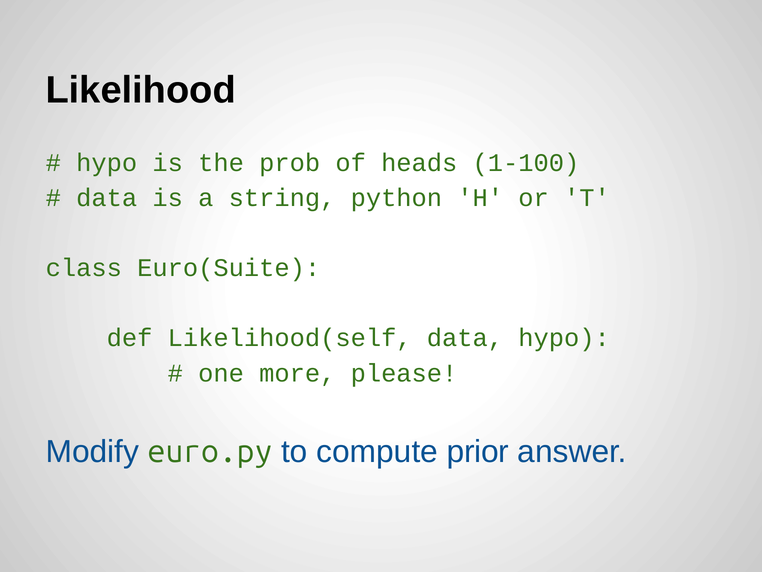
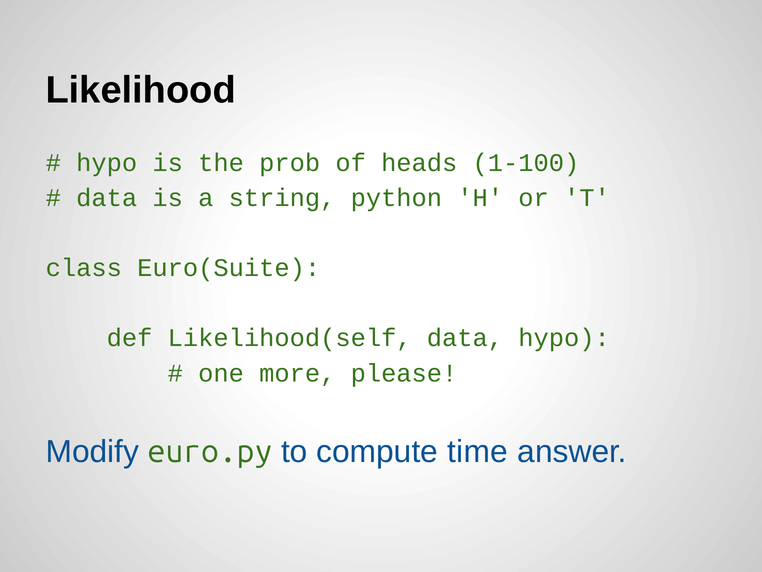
prior: prior -> time (478, 451)
